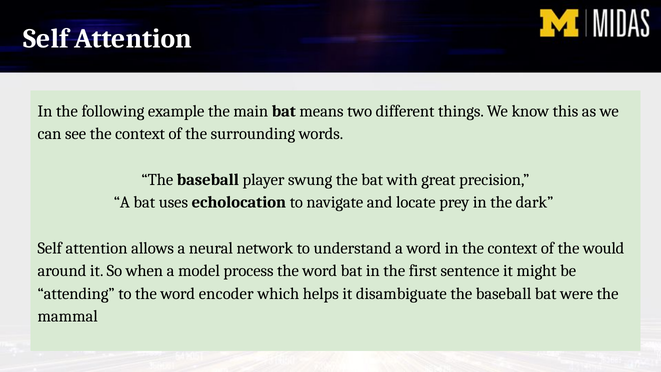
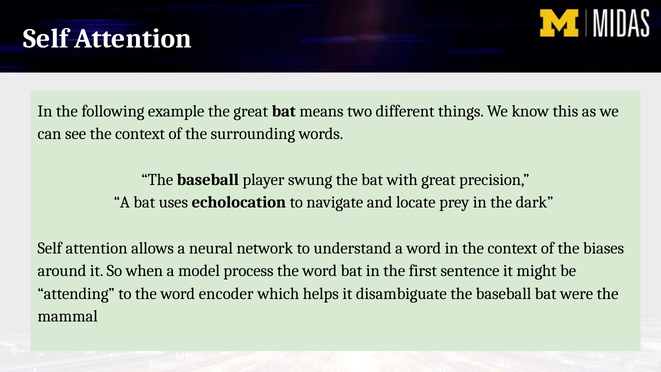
the main: main -> great (251, 111)
would: would -> biases (604, 248)
